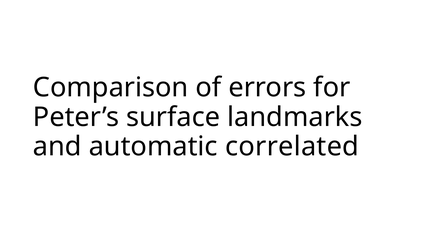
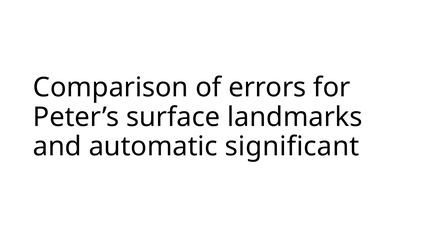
correlated: correlated -> significant (292, 146)
